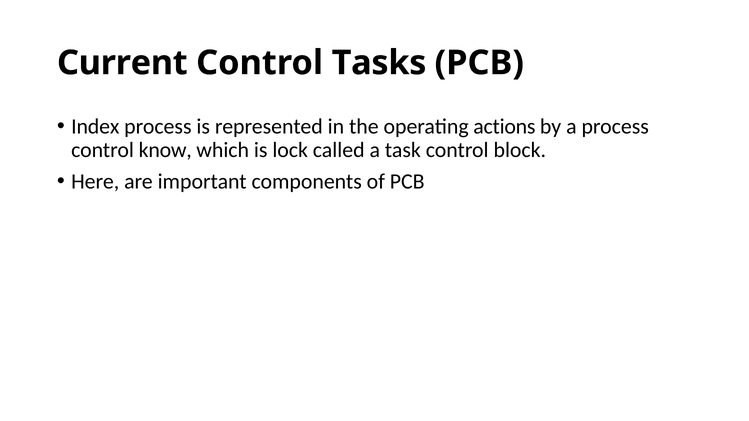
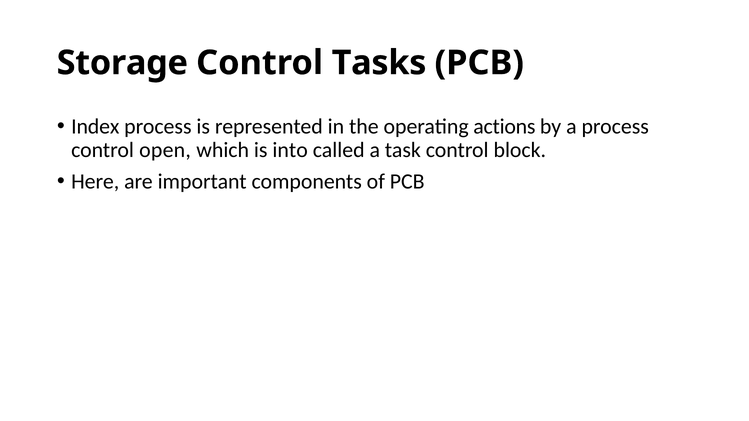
Current: Current -> Storage (122, 63)
know: know -> open (165, 150)
lock: lock -> into (290, 150)
